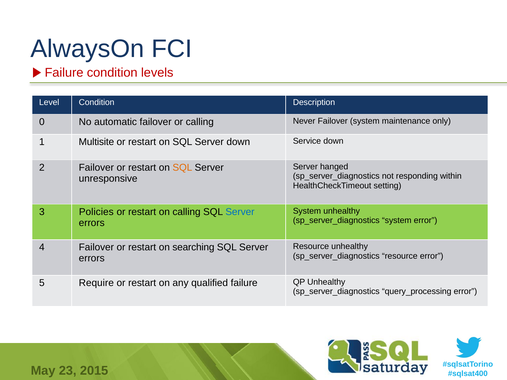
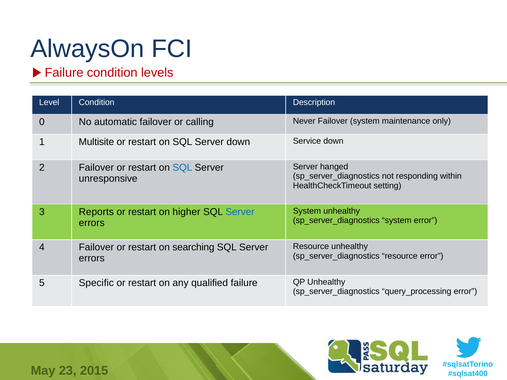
SQL colour: orange -> blue (182, 168)
Policies: Policies -> Reports (96, 212)
on calling: calling -> higher (186, 212)
Require: Require -> Specific (96, 283)
